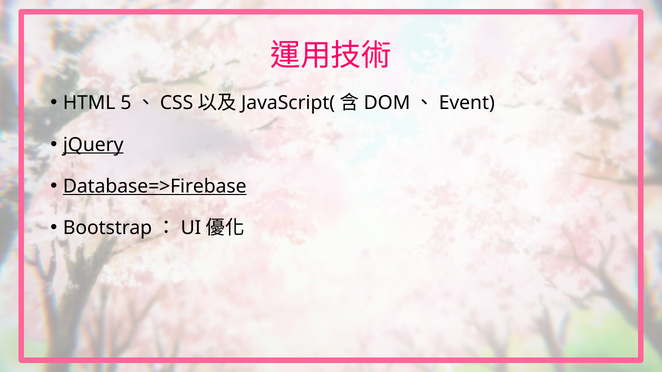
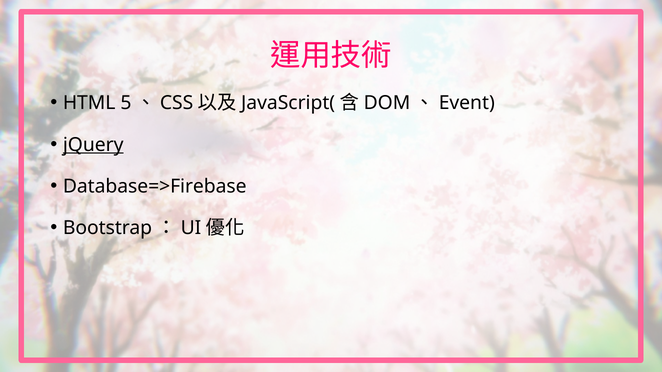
Database=>Firebase underline: present -> none (155, 187)
